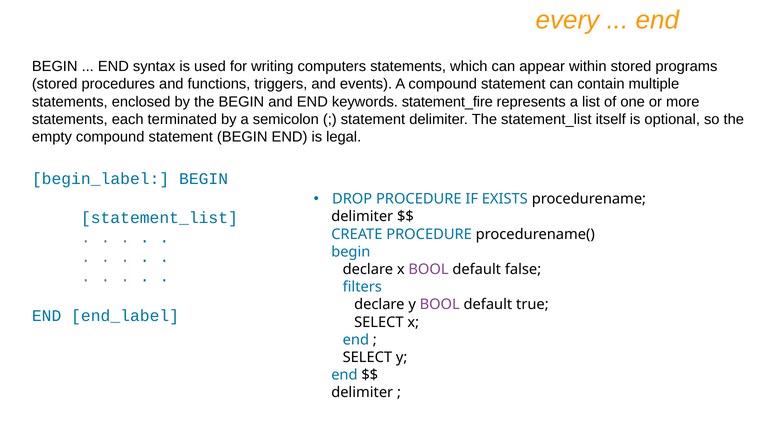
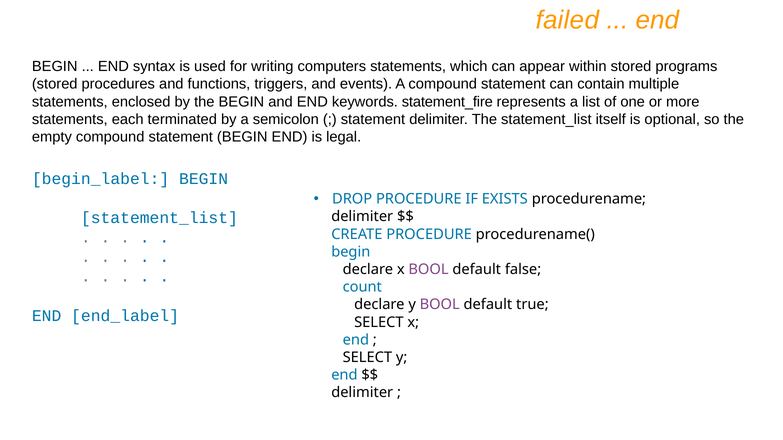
every: every -> failed (567, 20)
filters: filters -> count (362, 287)
